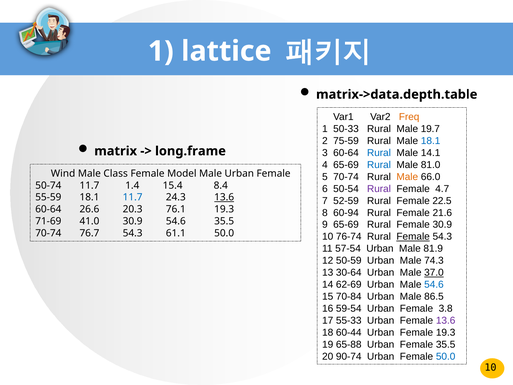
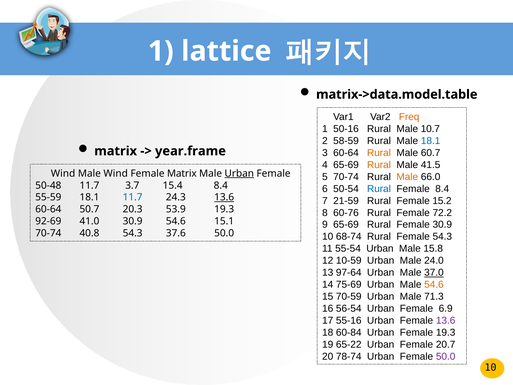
matrix->data.depth.table: matrix->data.depth.table -> matrix->data.model.table (397, 94)
50-33: 50-33 -> 50-16 (346, 129)
19.7: 19.7 -> 10.7 (430, 129)
75-59: 75-59 -> 58-59 (346, 141)
long.frame: long.frame -> year.frame (190, 151)
Rural colour: blue -> orange (379, 153)
14.1: 14.1 -> 60.7 (431, 153)
Rural colour: blue -> orange (379, 165)
81.0: 81.0 -> 41.5 (431, 165)
Male Class: Class -> Wind (116, 173)
Female Model: Model -> Matrix (182, 173)
Urban underline: none -> present (239, 173)
50-74: 50-74 -> 50-48 (48, 185)
1.4: 1.4 -> 3.7 (132, 185)
Rural colour: purple -> blue (379, 189)
Female 4.7: 4.7 -> 8.4 (442, 189)
52-59: 52-59 -> 21-59 (346, 201)
22.5: 22.5 -> 15.2 (442, 201)
26.6: 26.6 -> 50.7 (89, 209)
76.1: 76.1 -> 53.9 (176, 209)
60-94: 60-94 -> 60-76 (346, 213)
21.6: 21.6 -> 72.2 (442, 213)
71-69: 71-69 -> 92-69 (48, 221)
54.6 35.5: 35.5 -> 15.1 (224, 221)
76.7: 76.7 -> 40.8 (89, 233)
61.1: 61.1 -> 37.6 (176, 233)
76-74: 76-74 -> 68-74 (349, 237)
Female underline: present -> none (413, 237)
57-54: 57-54 -> 55-54 (348, 249)
81.9: 81.9 -> 15.8 (433, 249)
50-59: 50-59 -> 10-59 (349, 260)
74.3: 74.3 -> 24.0 (434, 260)
30-64: 30-64 -> 97-64 (349, 272)
62-69: 62-69 -> 75-69 (349, 284)
54.6 colour: blue -> orange (434, 284)
70-84: 70-84 -> 70-59 (349, 296)
86.5: 86.5 -> 71.3 (434, 296)
59-54: 59-54 -> 56-54 (349, 308)
3.8: 3.8 -> 6.9 (446, 308)
55-33: 55-33 -> 55-16 (349, 320)
60-44: 60-44 -> 60-84 (349, 332)
65-88: 65-88 -> 65-22 (349, 344)
Female 35.5: 35.5 -> 20.7 (446, 344)
90-74: 90-74 -> 78-74 (349, 356)
50.0 colour: blue -> purple (446, 356)
